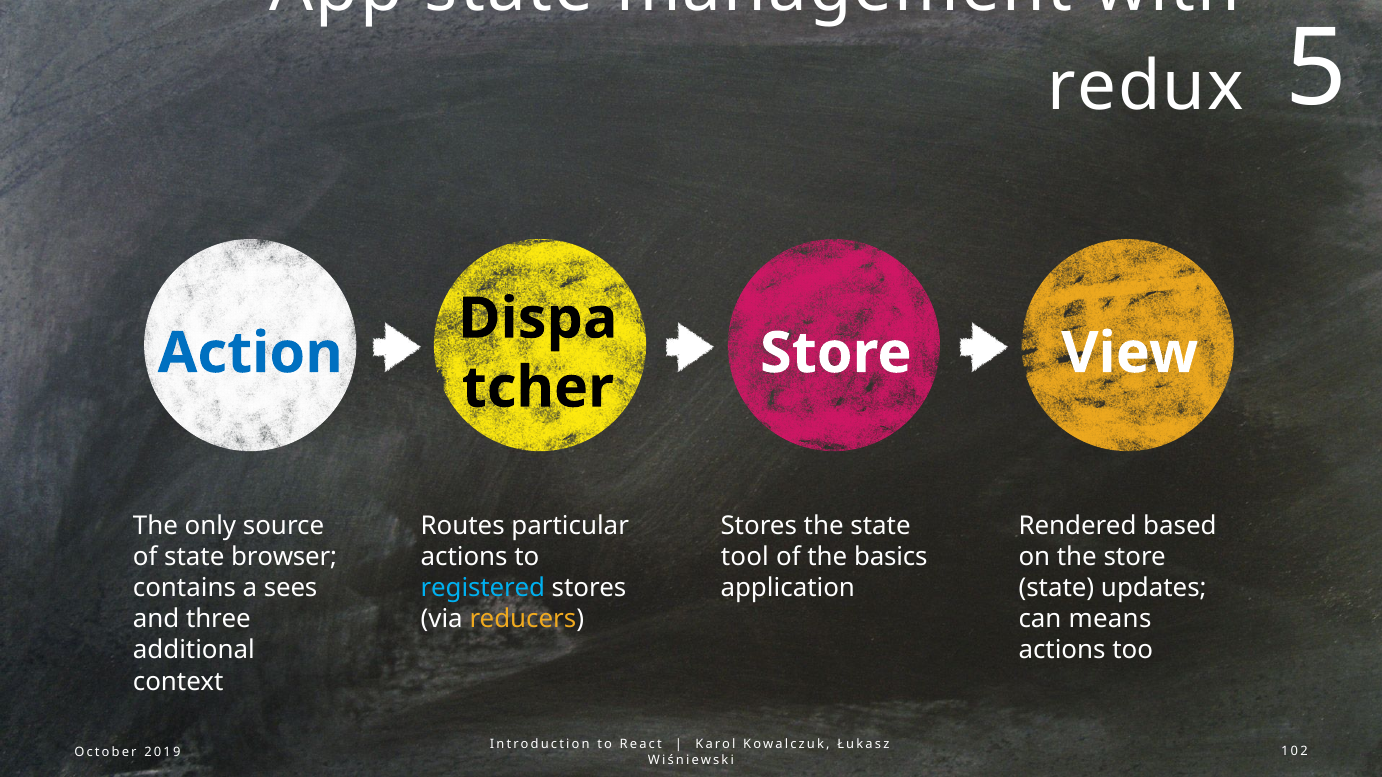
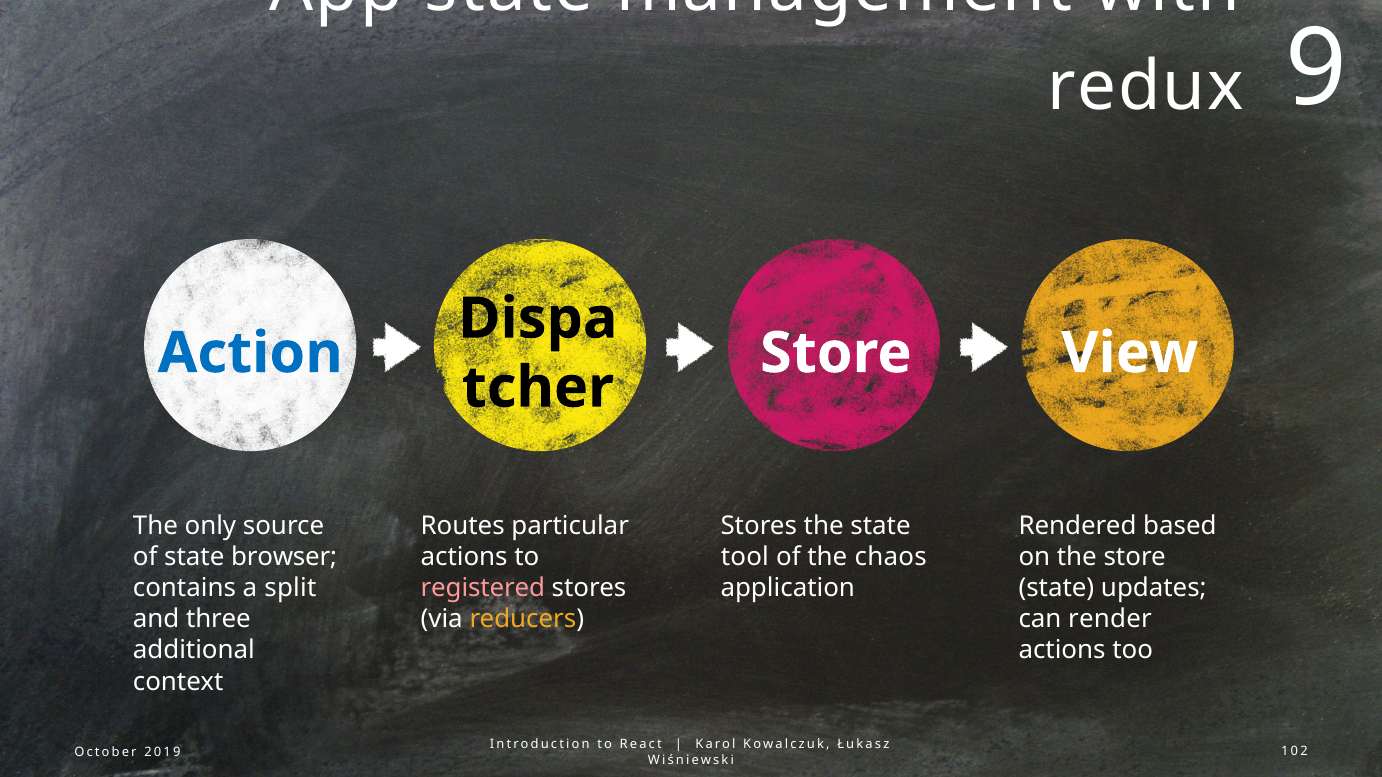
5: 5 -> 9 (1316, 69)
basics: basics -> chaos (891, 557)
sees: sees -> split (290, 589)
registered colour: light blue -> pink (483, 589)
means: means -> render (1110, 620)
